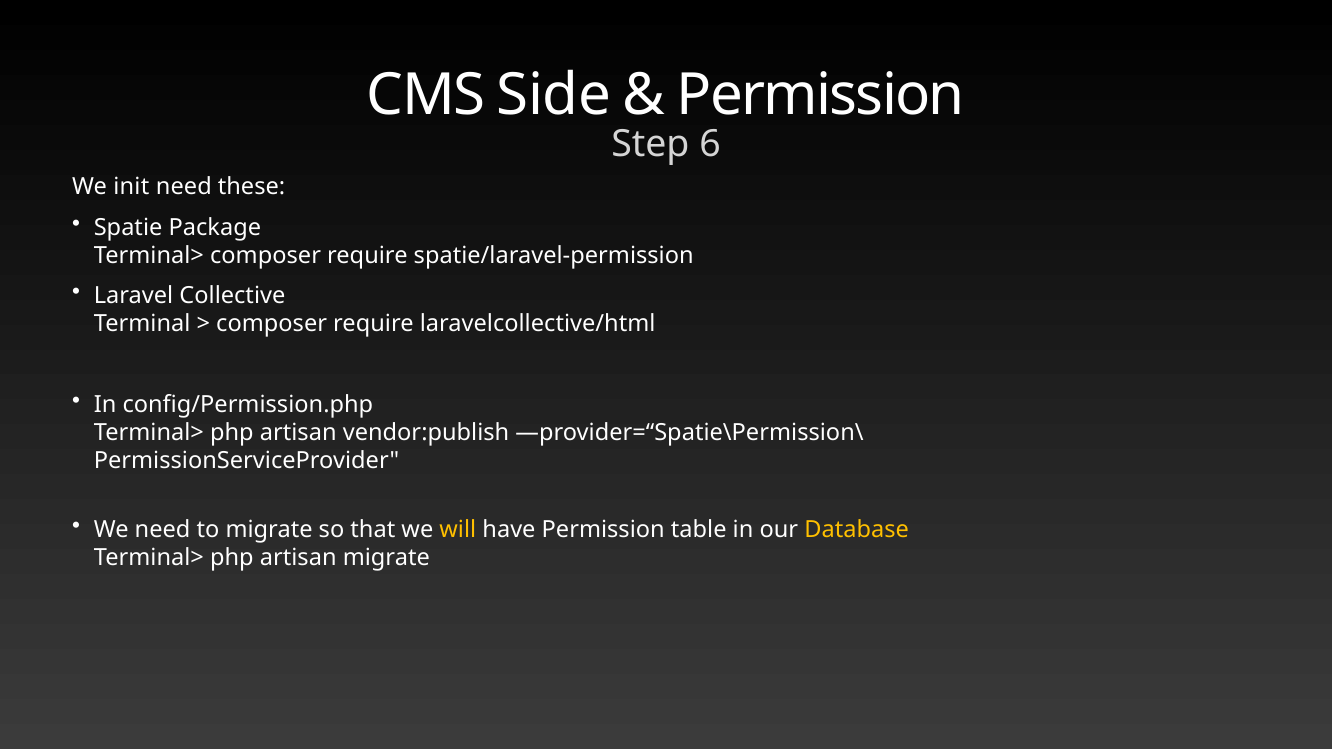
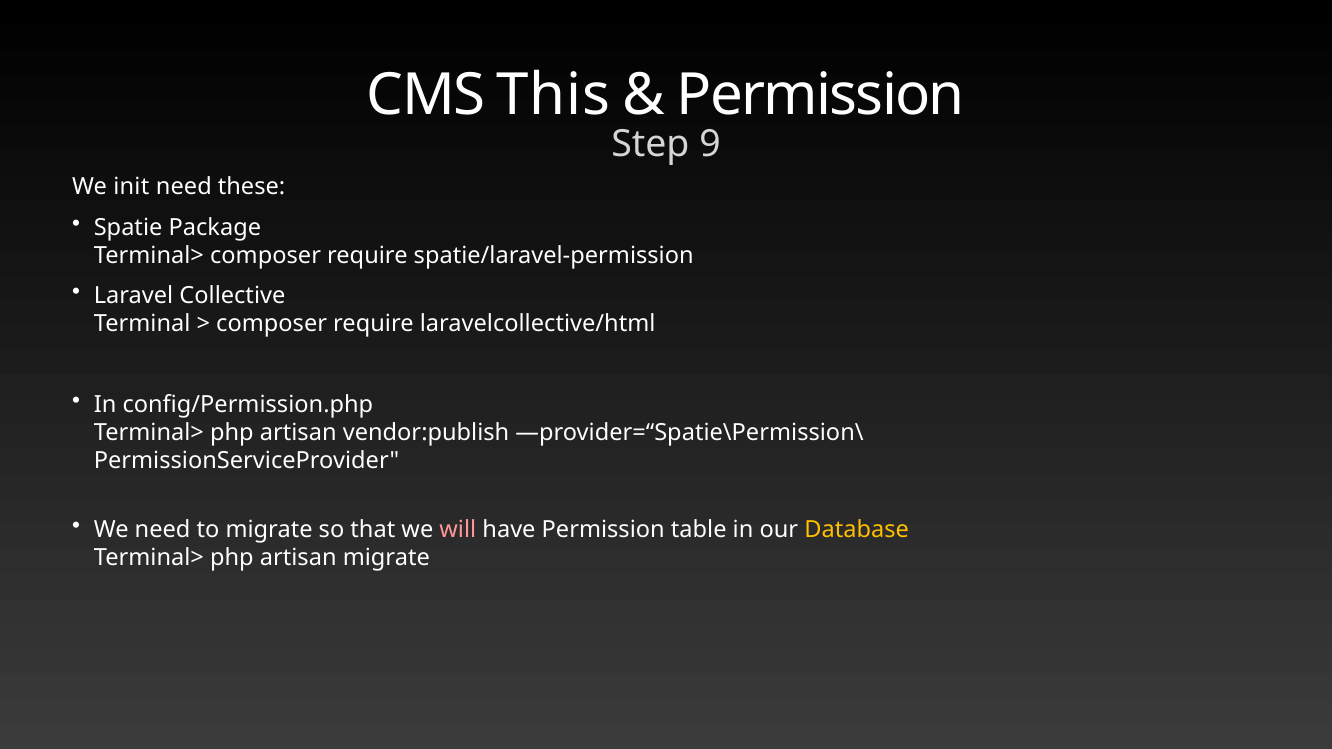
Side: Side -> This (554, 95)
6: 6 -> 9 (710, 144)
will colour: yellow -> pink (458, 530)
